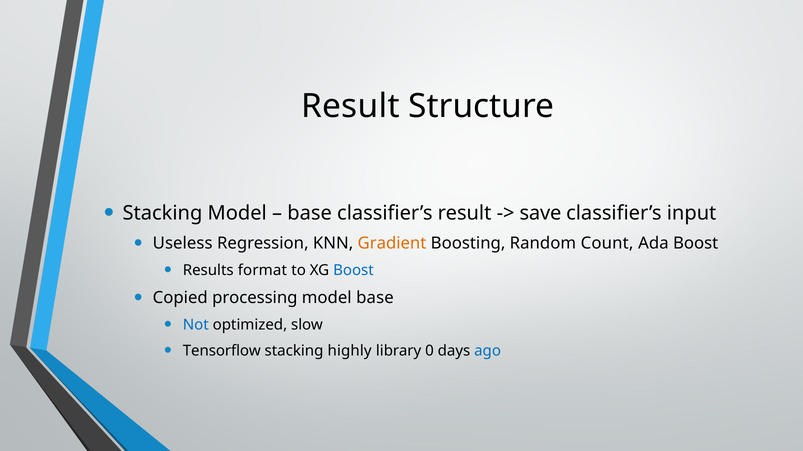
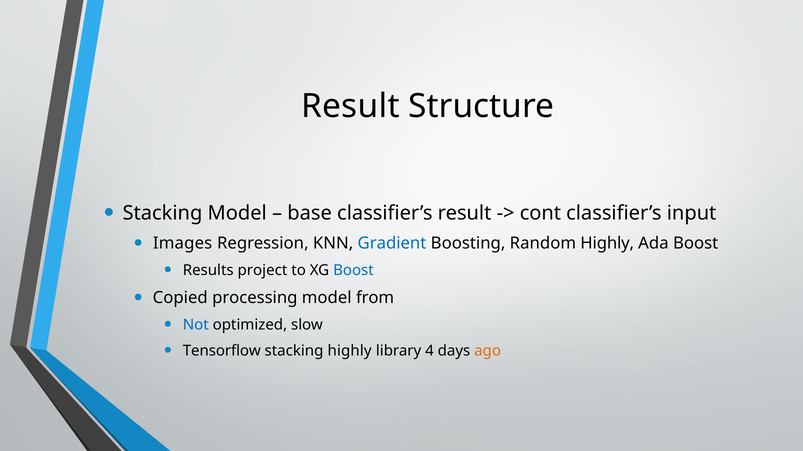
save: save -> cont (540, 214)
Useless: Useless -> Images (183, 244)
Gradient colour: orange -> blue (392, 244)
Random Count: Count -> Highly (607, 244)
format: format -> project (262, 271)
model base: base -> from (375, 298)
0: 0 -> 4 (429, 351)
ago colour: blue -> orange (488, 351)
